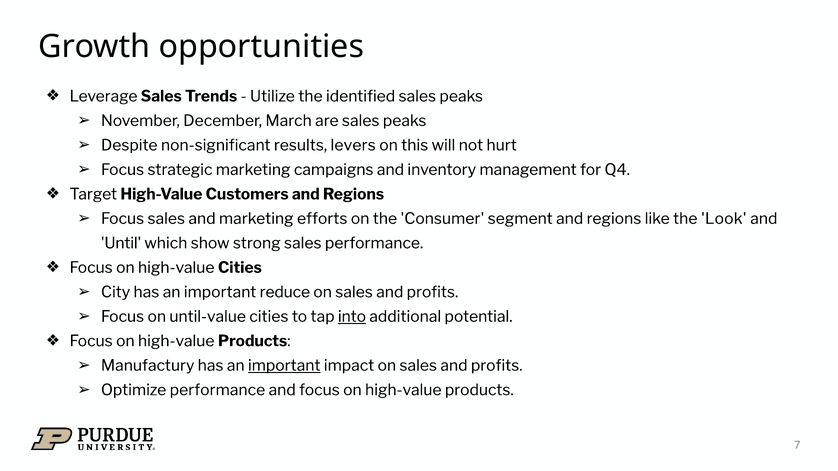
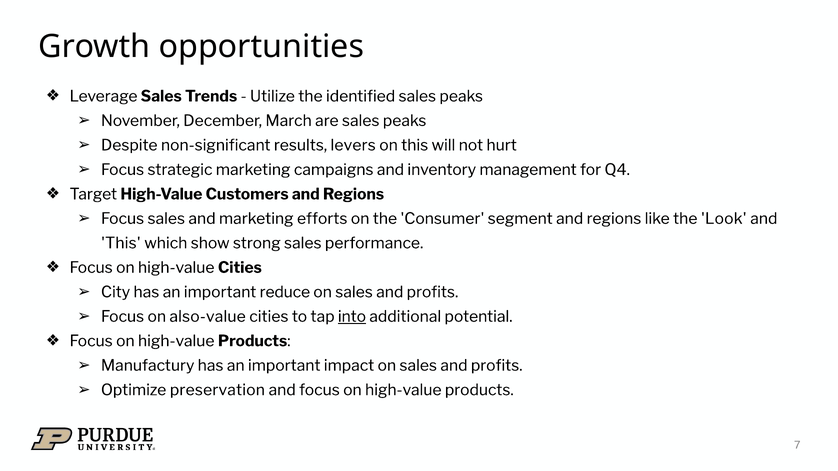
Until: Until -> This (121, 243)
until-value: until-value -> also-value (208, 317)
important underline: present -> none (284, 366)
Optimize performance: performance -> preservation (217, 390)
